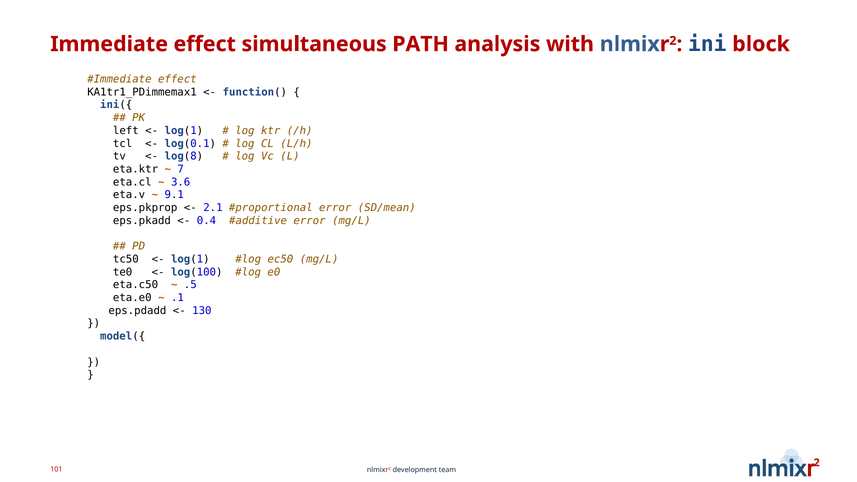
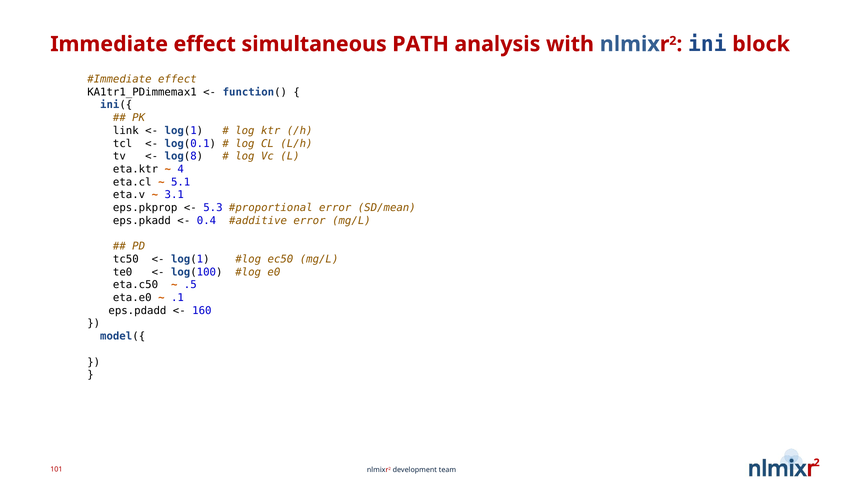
left: left -> link (126, 131)
7: 7 -> 4 (181, 169)
3.6: 3.6 -> 5.1 (181, 182)
9.1: 9.1 -> 3.1 (174, 195)
2.1: 2.1 -> 5.3 (213, 208)
130: 130 -> 160 (202, 311)
